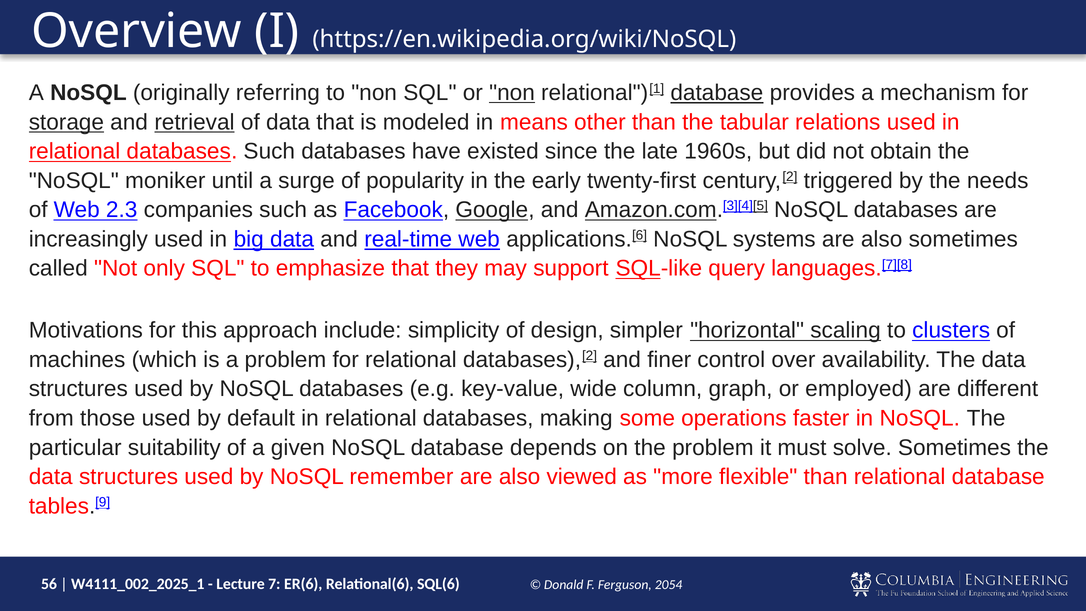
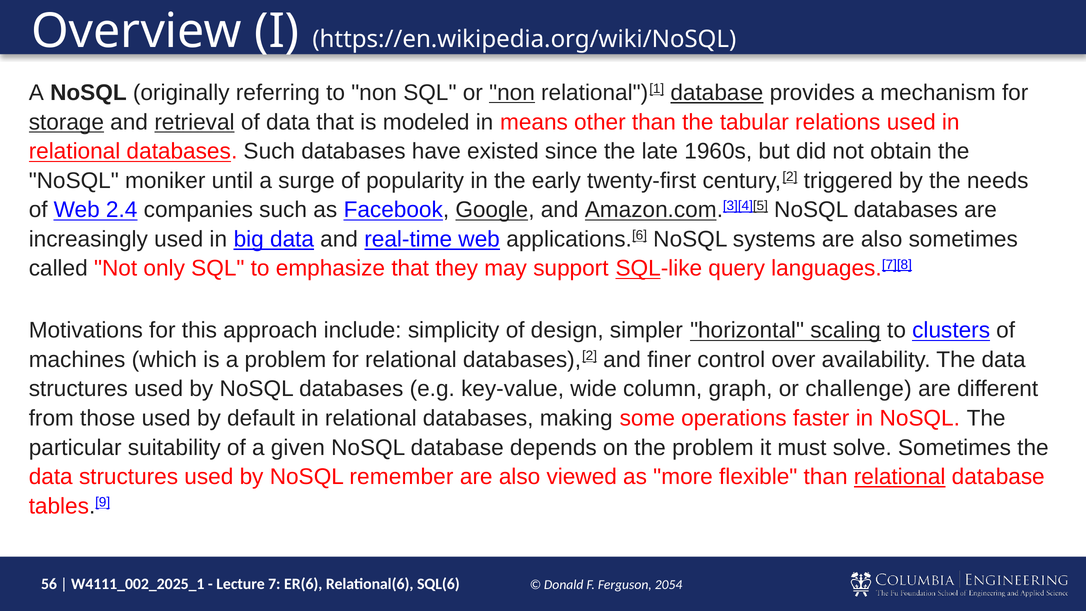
2.3: 2.3 -> 2.4 (122, 210)
employed: employed -> challenge (858, 389)
relational underline: none -> present (900, 477)
